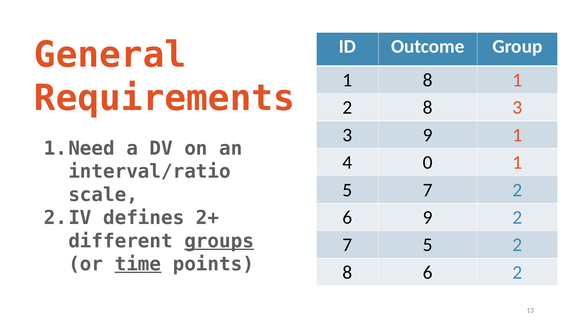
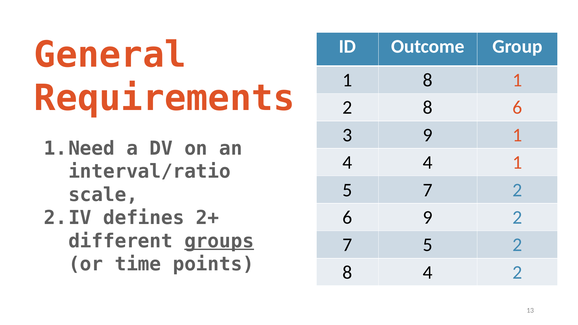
8 3: 3 -> 6 (517, 108)
4 0: 0 -> 4 (428, 163)
time underline: present -> none (138, 264)
8 6: 6 -> 4 (428, 273)
